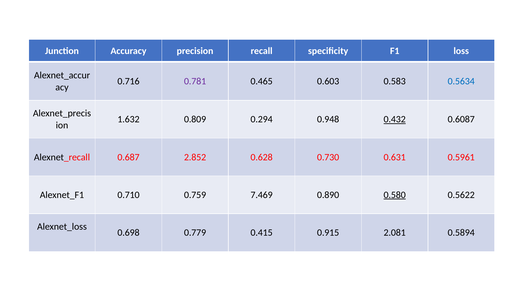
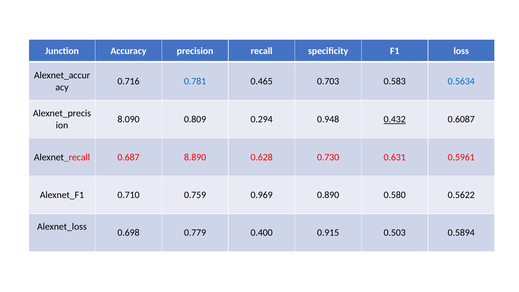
0.781 colour: purple -> blue (195, 81)
0.603: 0.603 -> 0.703 (328, 81)
1.632: 1.632 -> 8.090 (129, 119)
2.852: 2.852 -> 8.890 (195, 157)
7.469: 7.469 -> 0.969 (262, 195)
0.580 underline: present -> none (395, 195)
0.415: 0.415 -> 0.400 (262, 233)
2.081: 2.081 -> 0.503 (395, 233)
